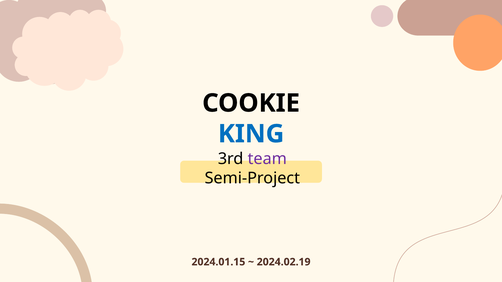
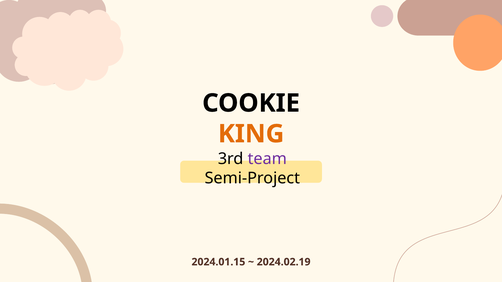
KING colour: blue -> orange (251, 134)
